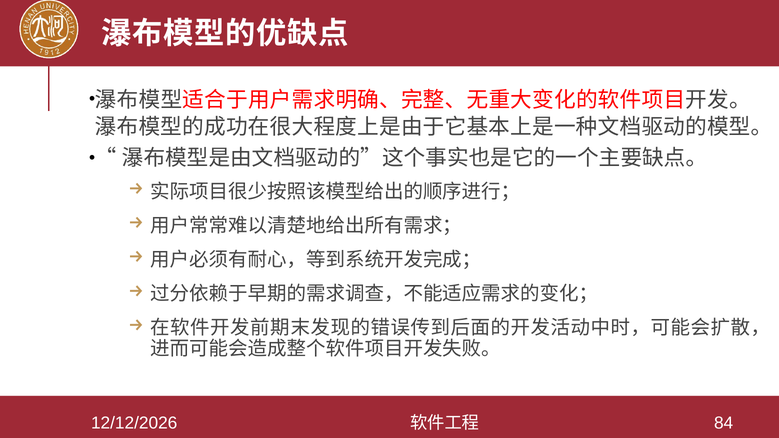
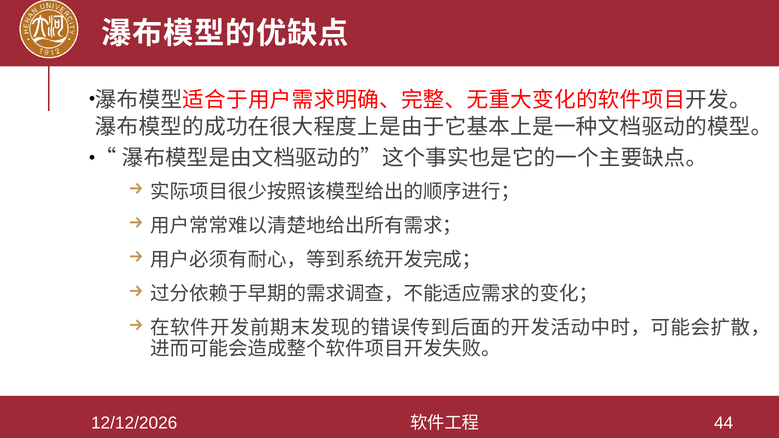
84: 84 -> 44 (724, 423)
